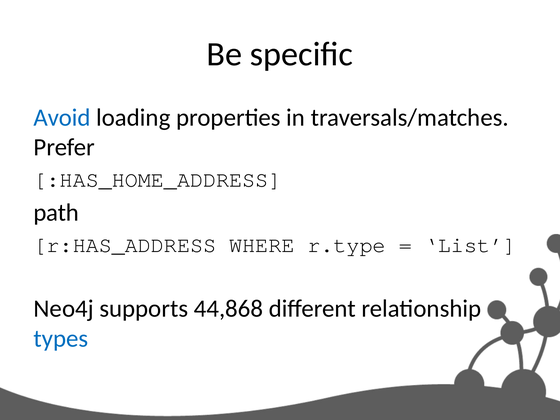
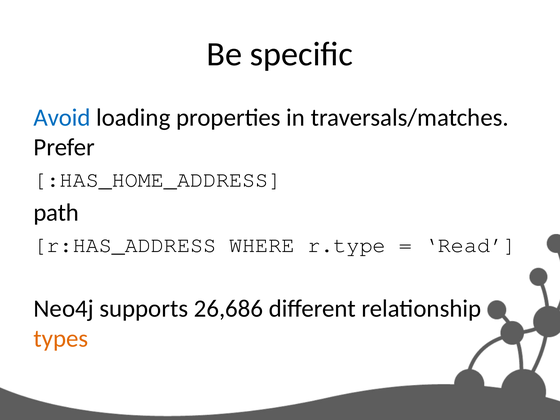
List: List -> Read (471, 245)
44,868: 44,868 -> 26,686 (228, 309)
types colour: blue -> orange (61, 338)
